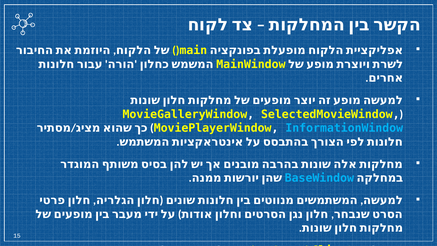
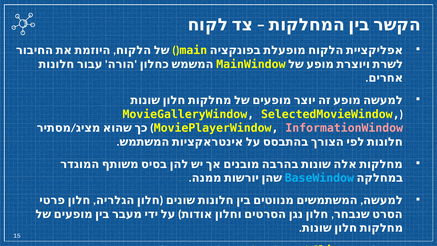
InformationWindow colour: light blue -> pink (344, 128)
